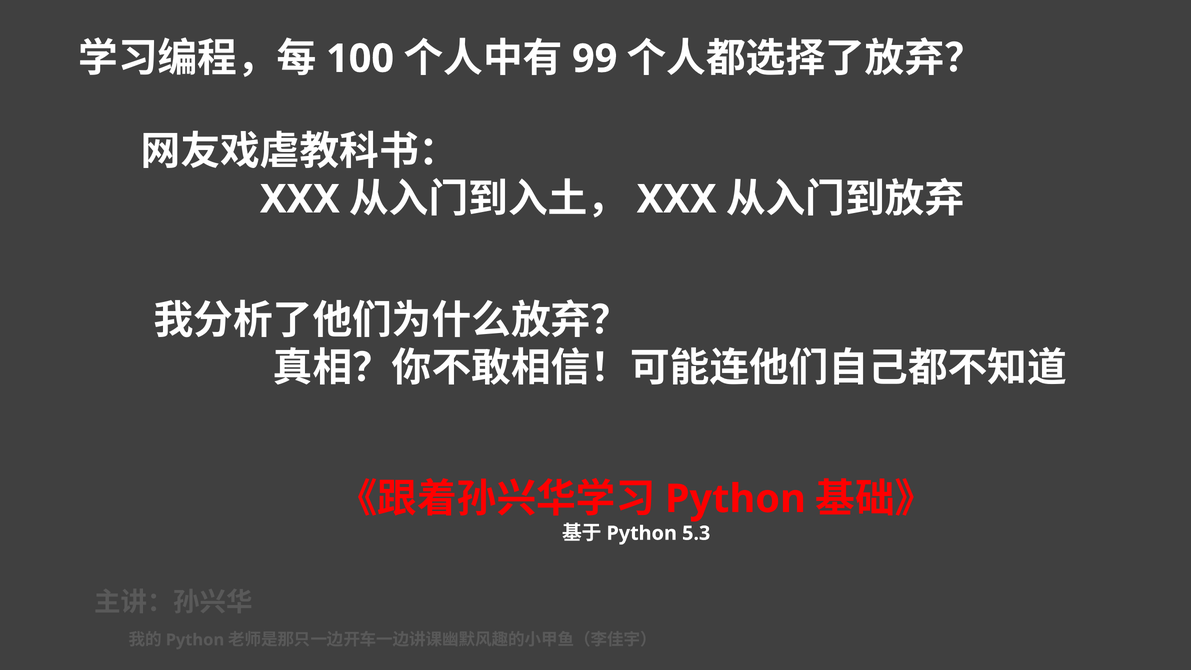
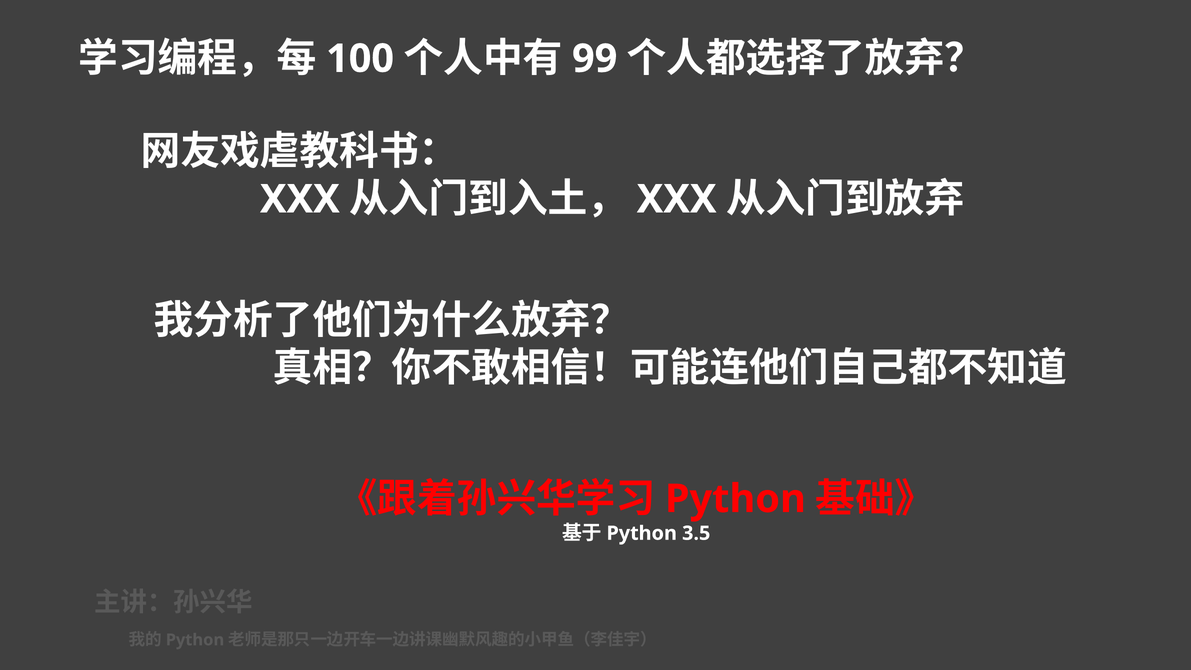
5.3: 5.3 -> 3.5 (696, 533)
